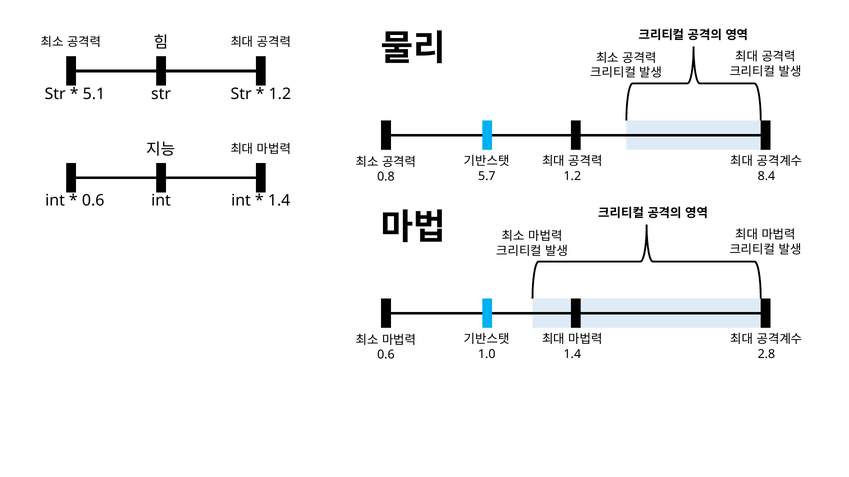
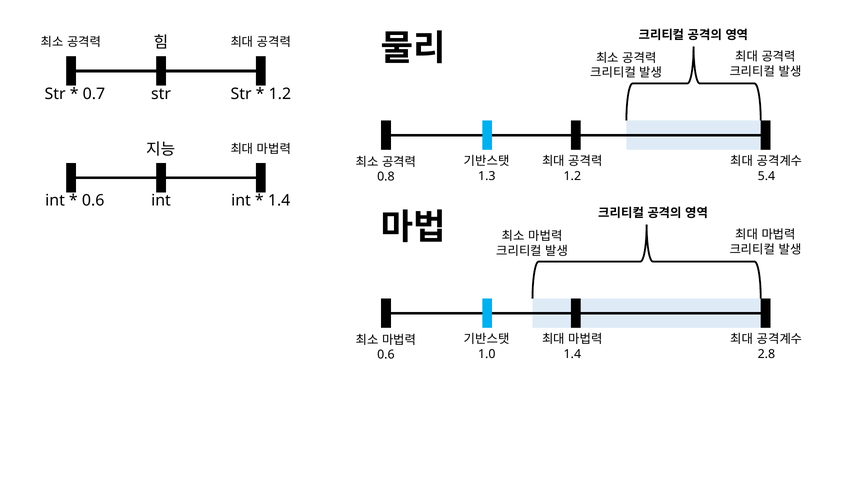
5.1: 5.1 -> 0.7 (94, 94)
5.7: 5.7 -> 1.3 (487, 176)
8.4: 8.4 -> 5.4 (766, 176)
